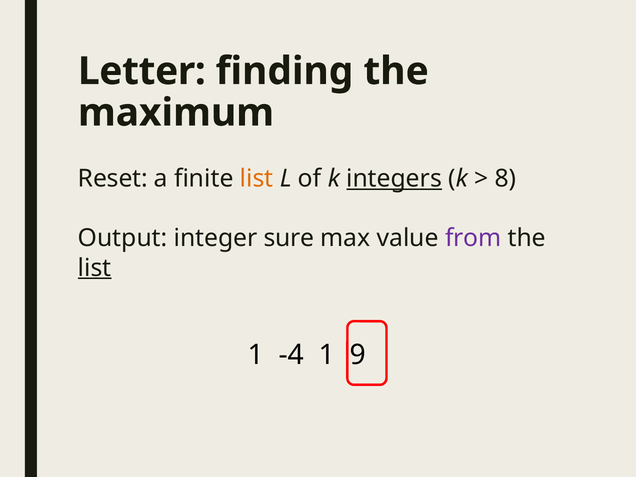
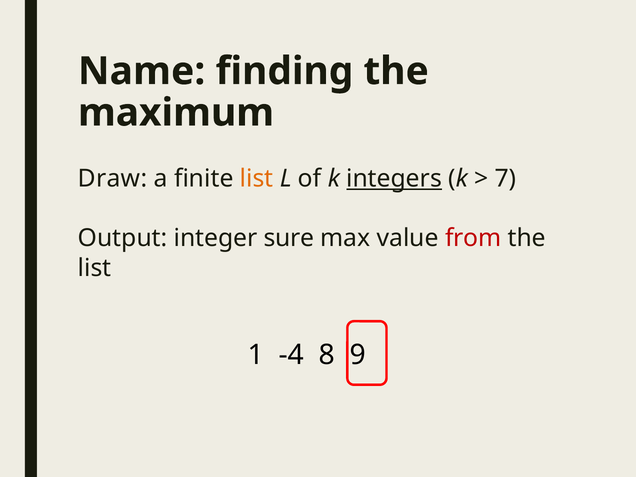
Letter: Letter -> Name (142, 71)
Reset: Reset -> Draw (113, 179)
8: 8 -> 7 (506, 179)
from colour: purple -> red (473, 238)
list underline: present -> none (95, 268)
-4 1: 1 -> 8 (327, 355)
